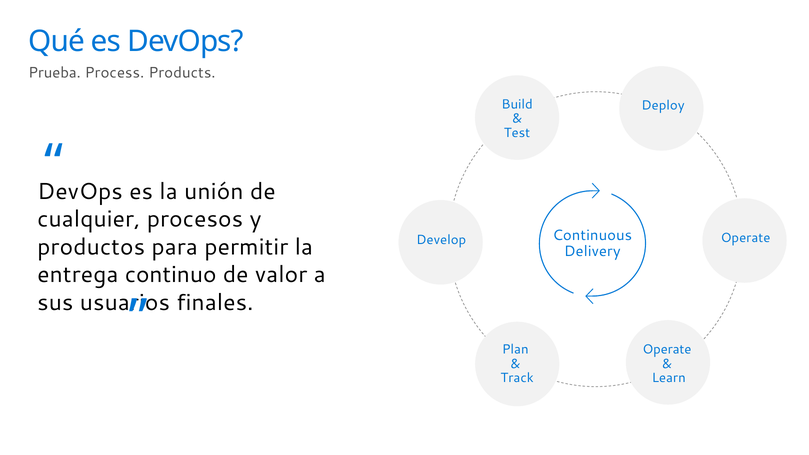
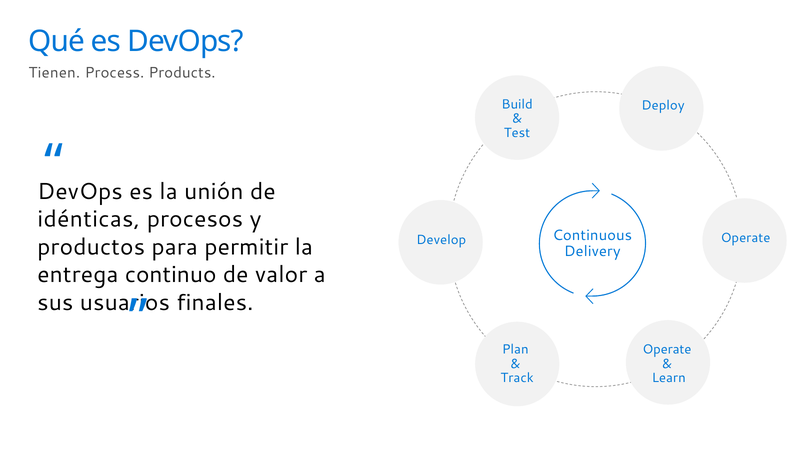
Prueba: Prueba -> Tienen (54, 73)
cualquier: cualquier -> idénticas (89, 219)
